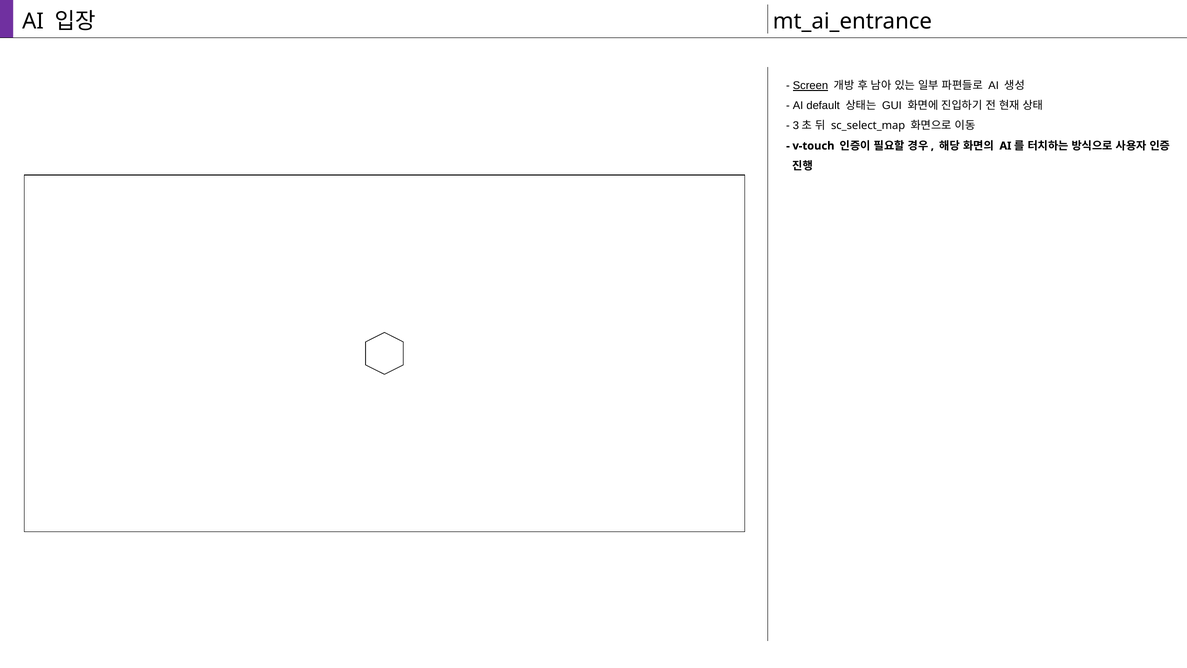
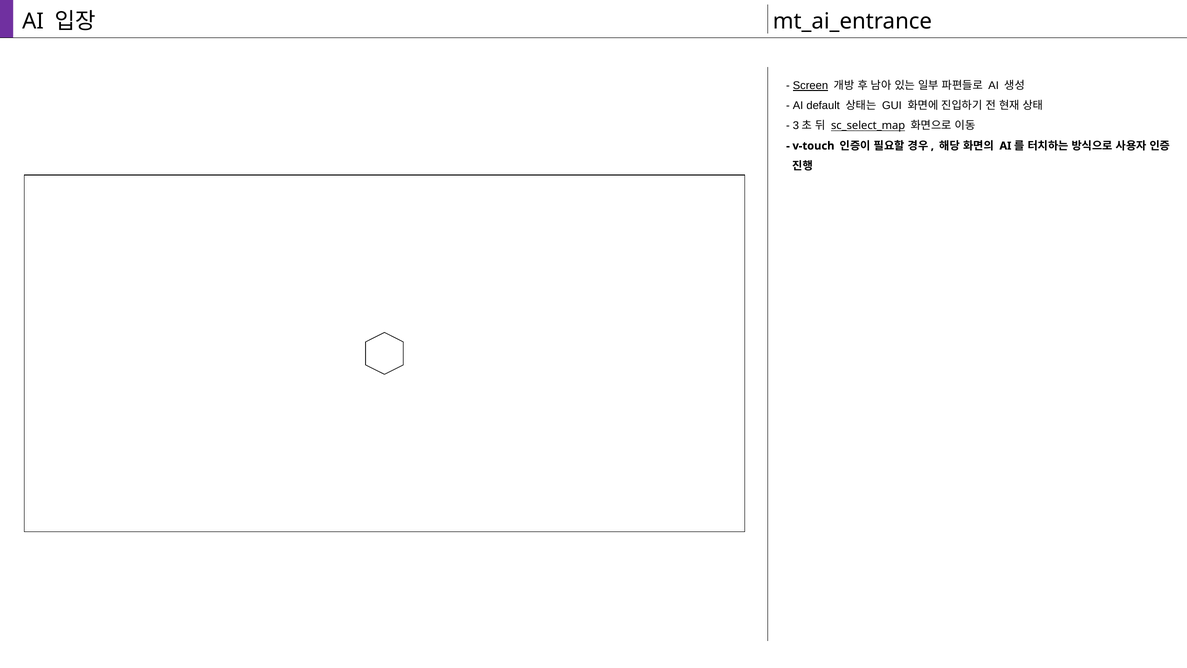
sc_select_map underline: none -> present (868, 126)
